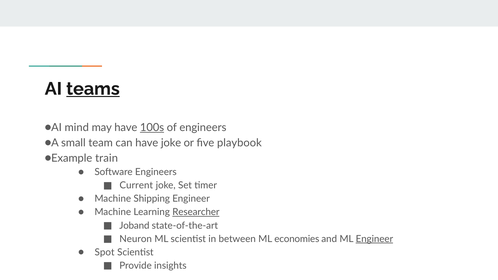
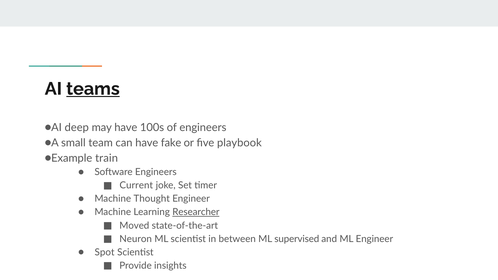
mind: mind -> deep (77, 128)
100s underline: present -> none (152, 128)
have joke: joke -> fake (171, 143)
Shipping: Shipping -> Thought (152, 199)
Joband: Joband -> Moved (134, 226)
economies: economies -> supervised (297, 239)
Engineer underline: present -> none (374, 239)
